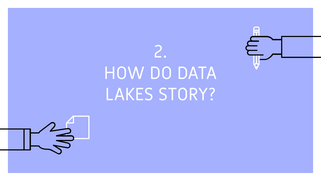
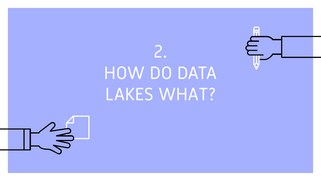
STORY: STORY -> WHAT (187, 94)
